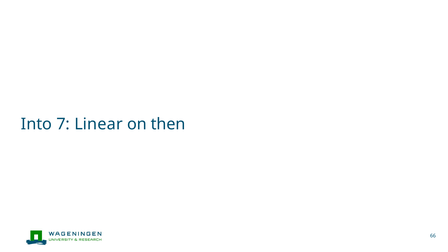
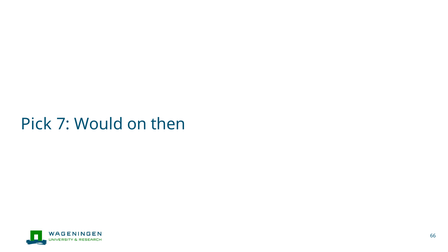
Into: Into -> Pick (36, 124)
Linear: Linear -> Would (99, 124)
